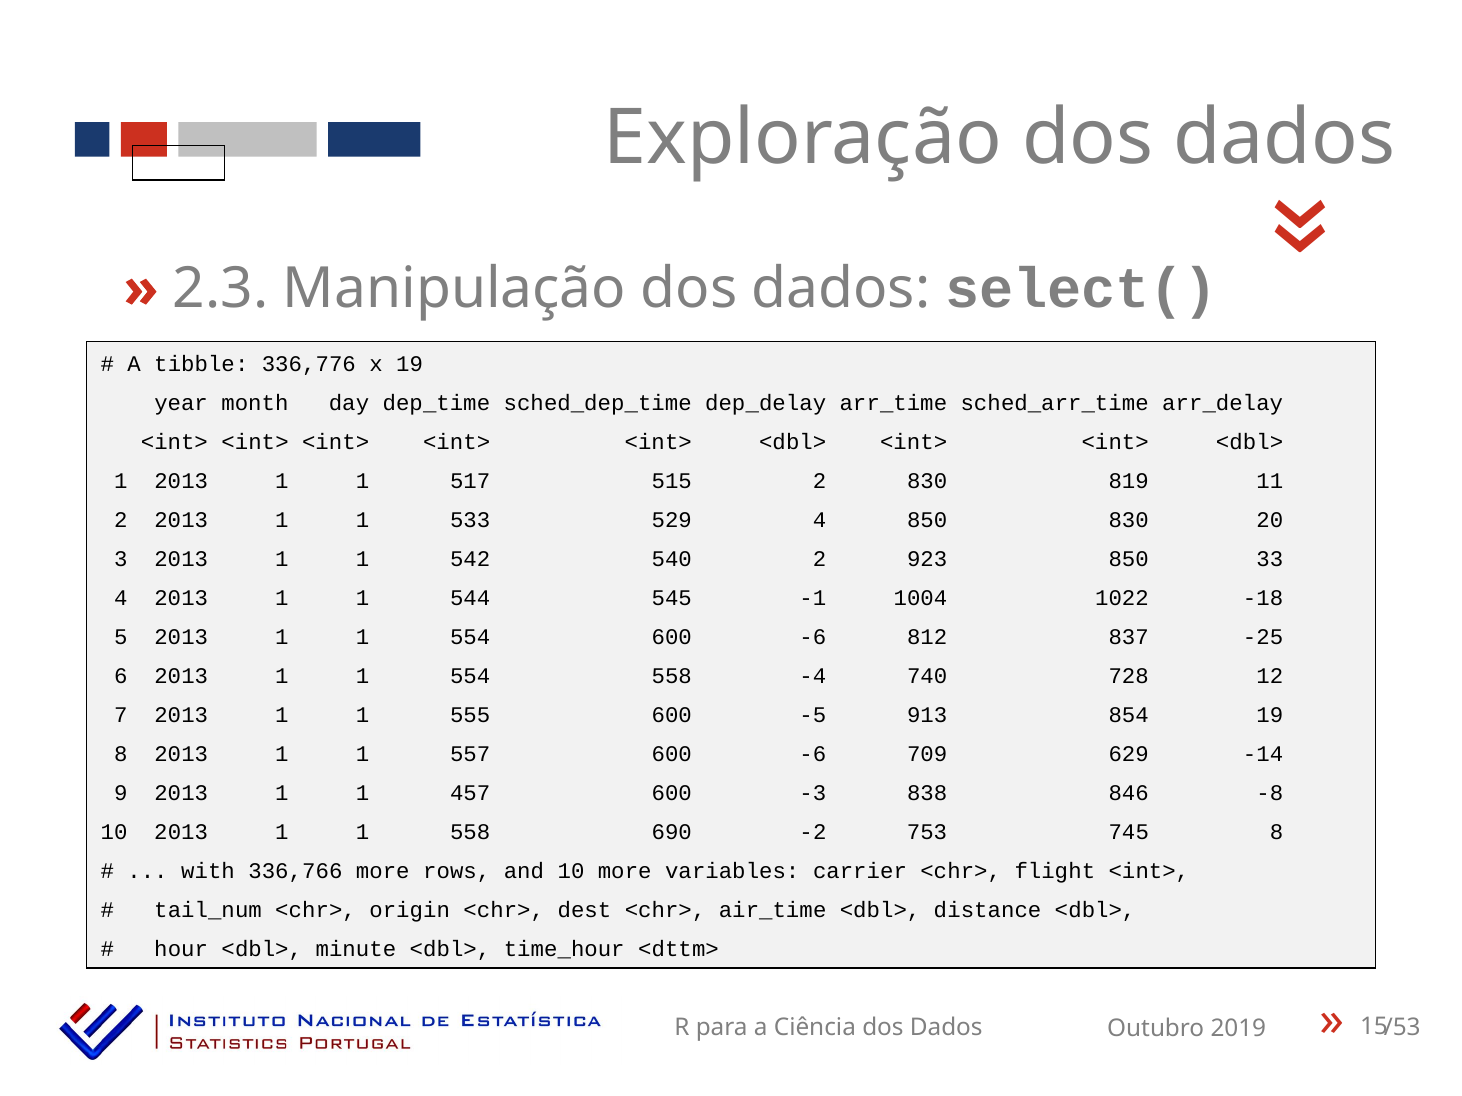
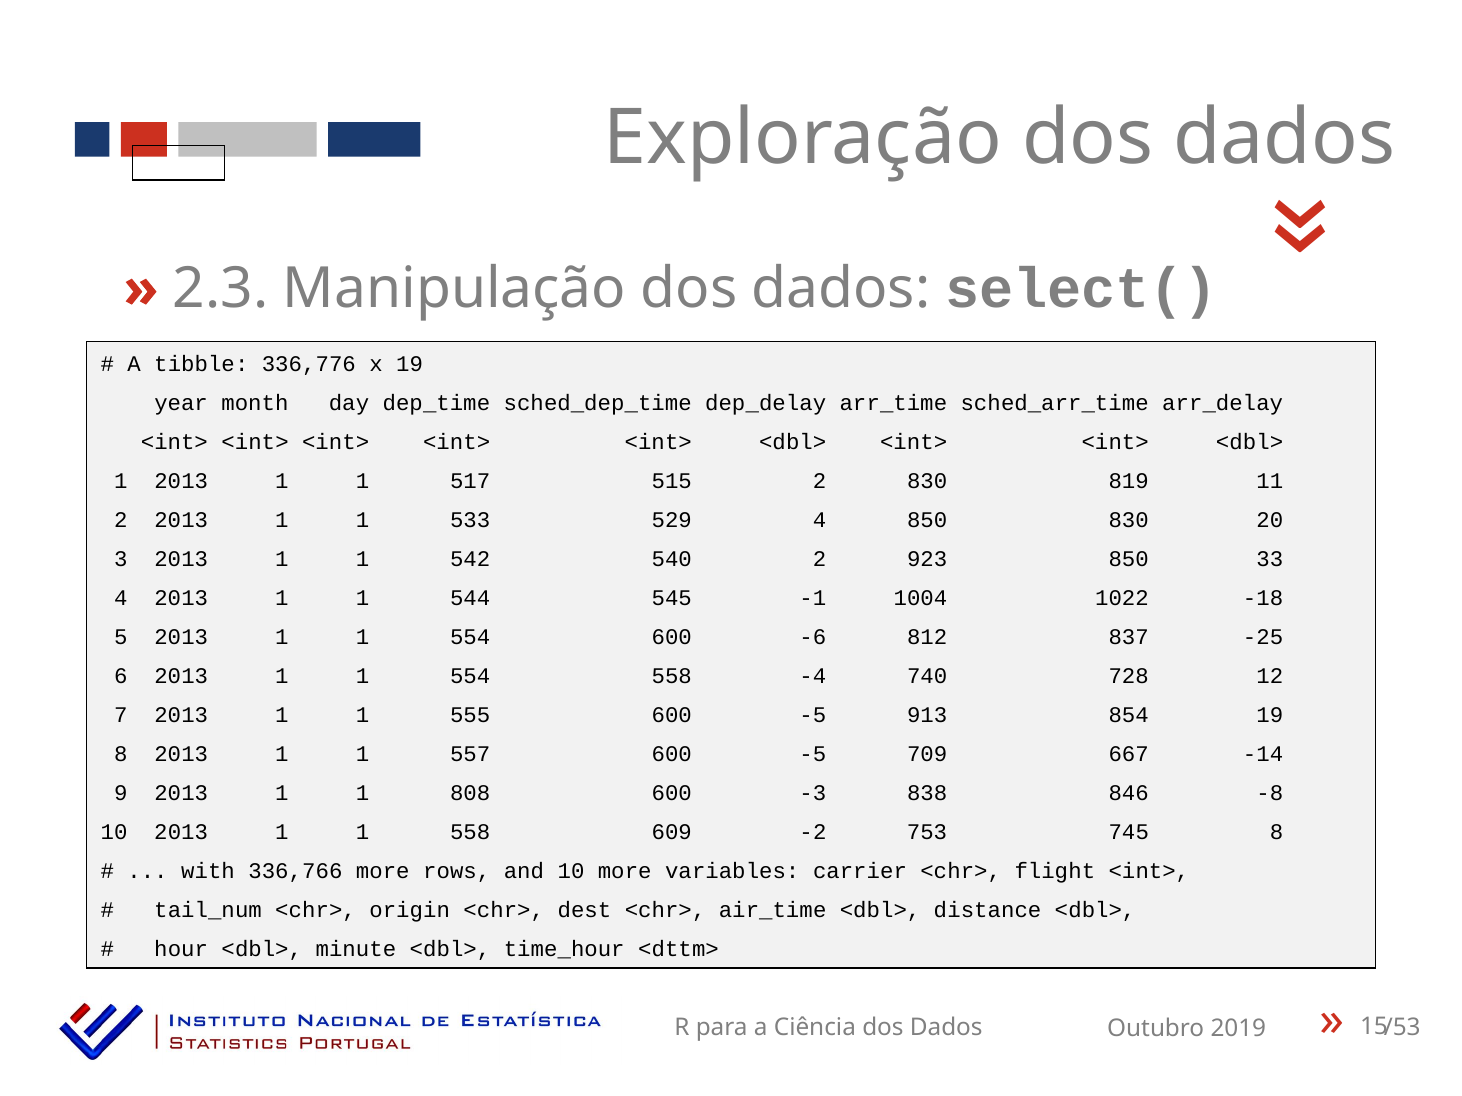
557 600 -6: -6 -> -5 (813, 754)
629: 629 -> 667 (1129, 754)
457: 457 -> 808 (470, 793)
690: 690 -> 609 (672, 832)
